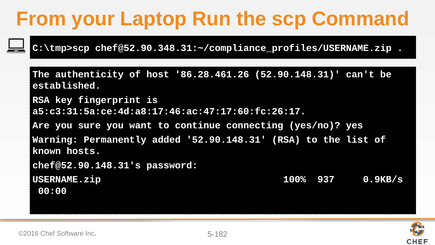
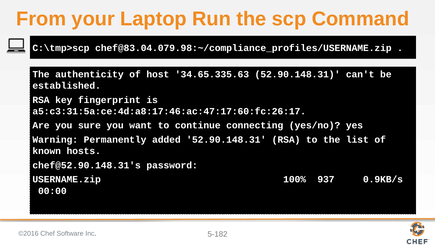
chef@52.90.348.31:~/compliance_profiles/USERNAME.zip: chef@52.90.348.31:~/compliance_profiles/USERNAME.zip -> chef@83.04.079.98:~/compliance_profiles/USERNAME.zip (243, 48)
86.28.461.26: 86.28.461.26 -> 34.65.335.63 (212, 74)
